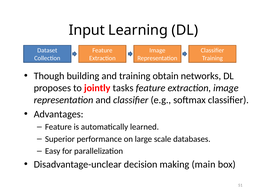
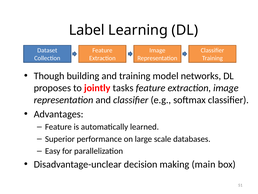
Input: Input -> Label (87, 30)
obtain: obtain -> model (166, 76)
